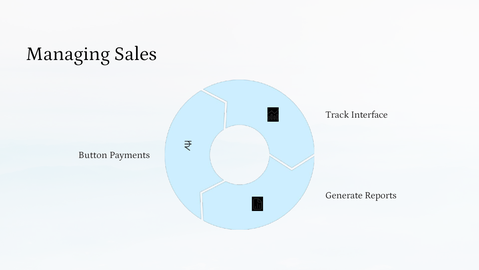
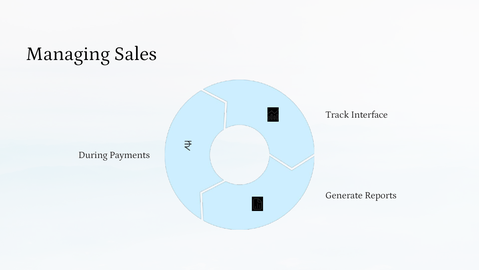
Button: Button -> During (93, 155)
